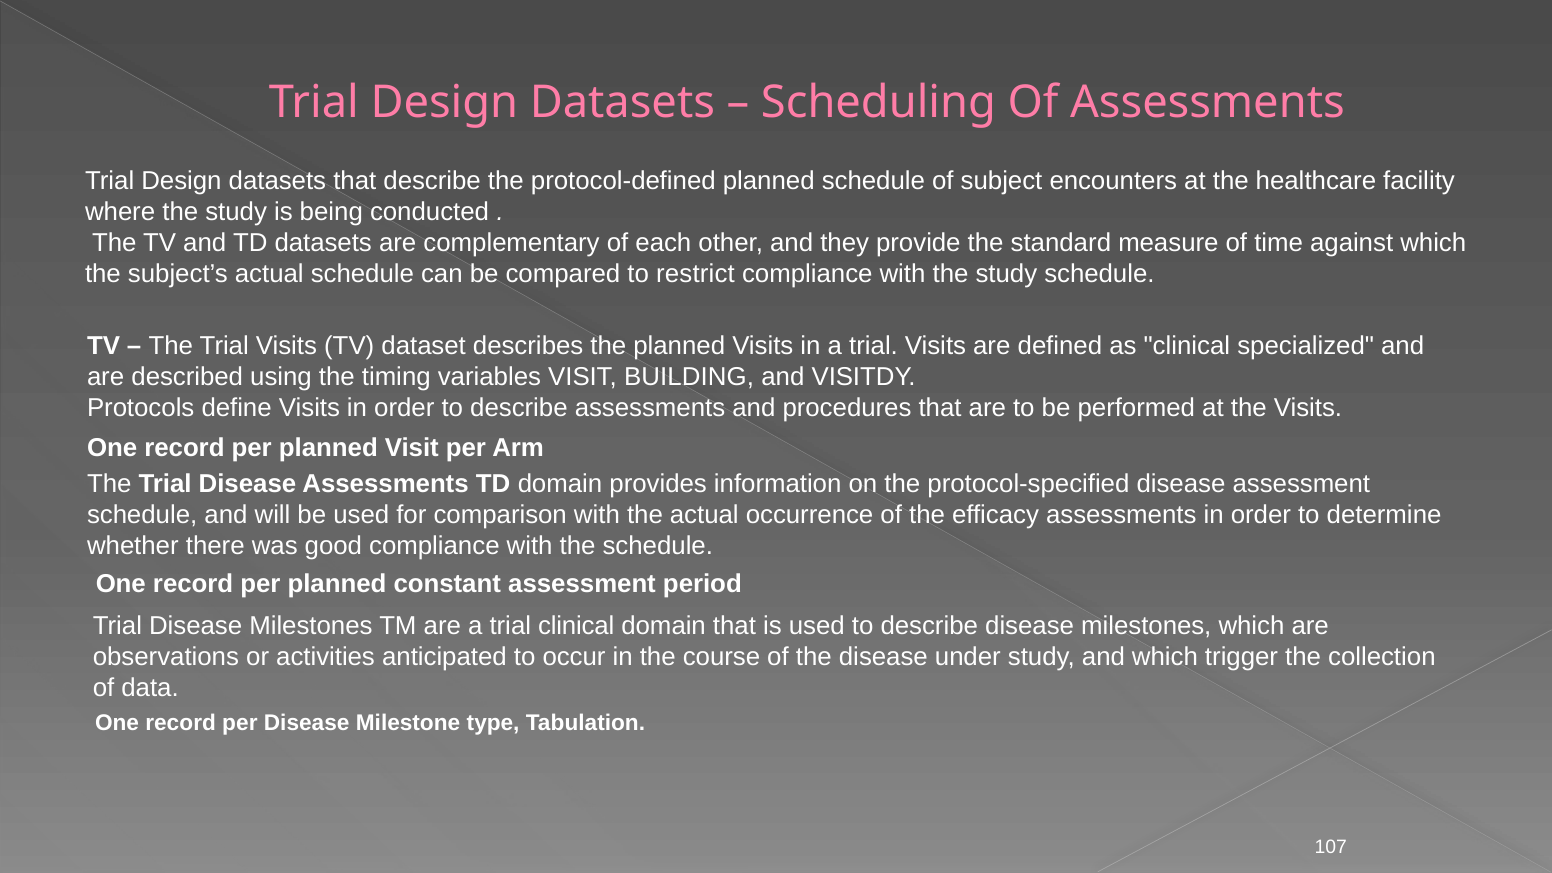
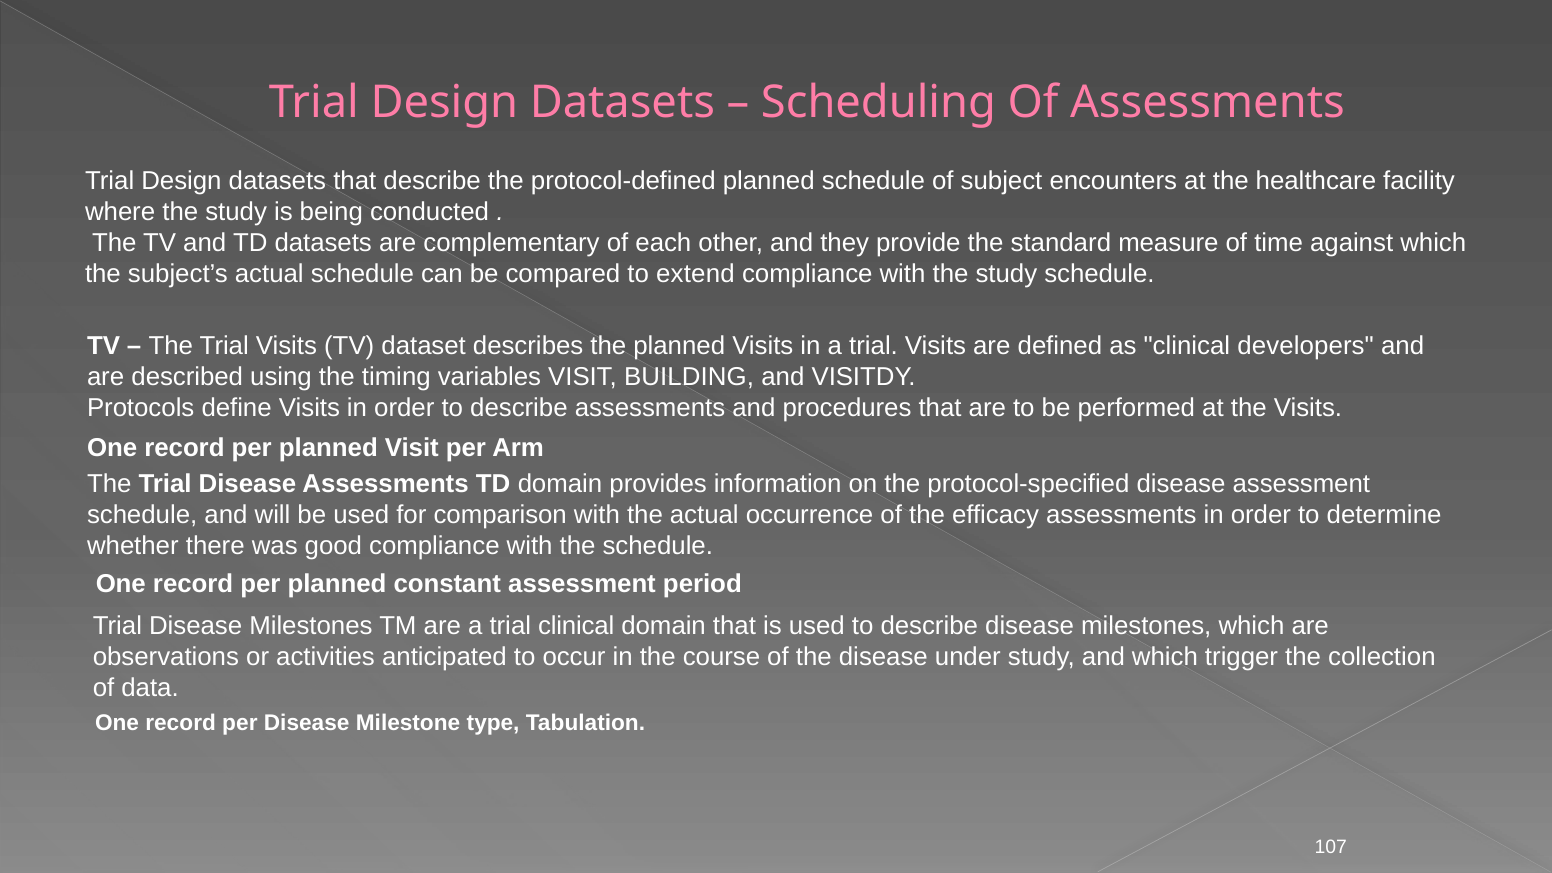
restrict: restrict -> extend (695, 274)
specialized: specialized -> developers (1306, 346)
